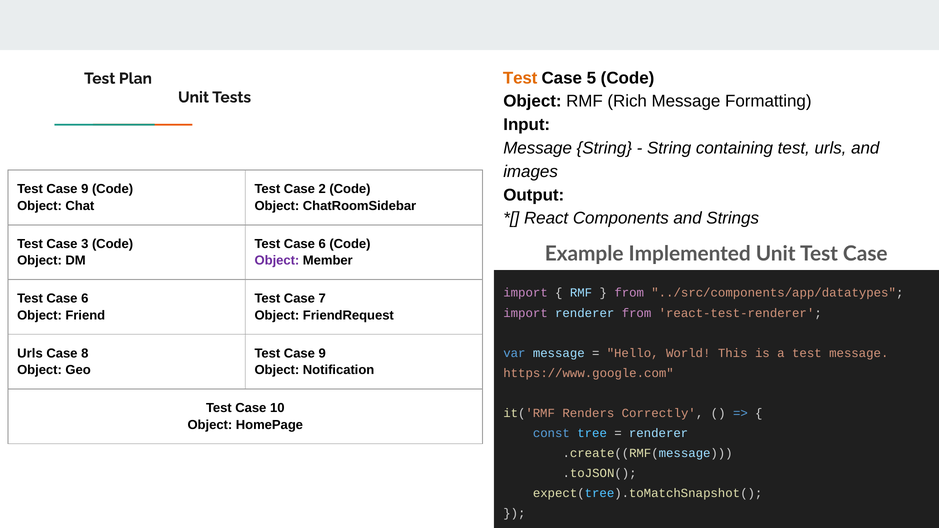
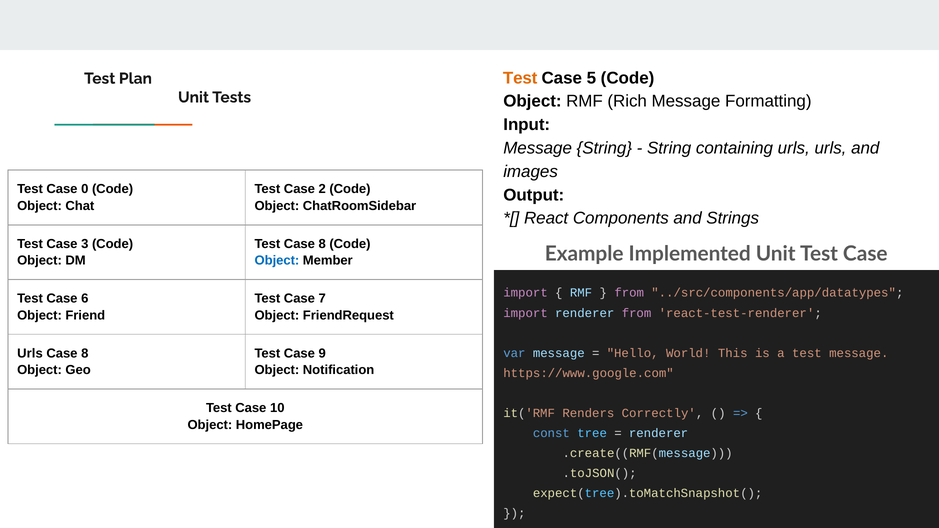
containing test: test -> urls (794, 148)
9: 9 -> 0 (85, 189)
6: 6 -> 8 (322, 244)
Object colour: purple -> blue (277, 261)
